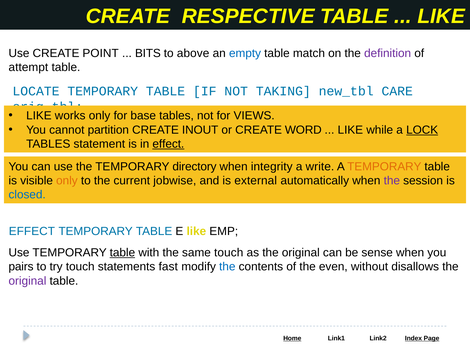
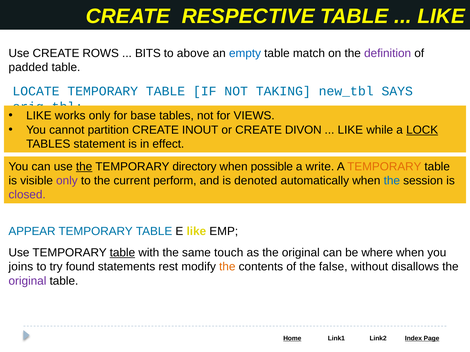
POINT: POINT -> ROWS (101, 53)
attempt: attempt -> padded (28, 67)
CARE: CARE -> SAYS (397, 91)
WORD: WORD -> DIVON (303, 130)
effect underline: present -> none (168, 144)
the underline: none -> present (84, 167)
integrity: integrity -> possible (272, 167)
only colour: orange -> purple (67, 181)
jobwise: jobwise -> perform (175, 181)
external: external -> denoted (256, 181)
the colour: purple -> blue (392, 181)
closed colour: blue -> purple (27, 195)
EFFECT: EFFECT -> APPEAR (32, 232)
sense: sense -> where (377, 253)
pairs: pairs -> joins (21, 267)
try touch: touch -> found (80, 267)
fast: fast -> rest (168, 267)
the colour: blue -> orange (227, 267)
even: even -> false (333, 267)
